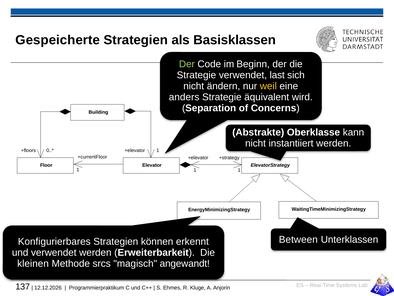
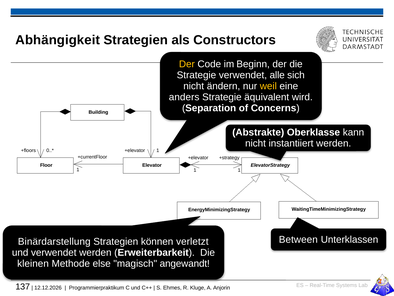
Gespeicherte: Gespeicherte -> Abhängigkeit (58, 40)
Basisklassen: Basisklassen -> Constructors (235, 40)
Der colour: light green -> yellow (187, 64)
last: last -> alle (277, 75)
Konfigurierbares: Konfigurierbares -> Binärdarstellung (54, 241)
erkennt: erkennt -> verletzt (192, 241)
srcs: srcs -> else (102, 263)
